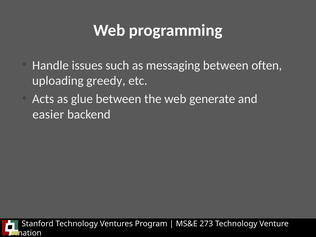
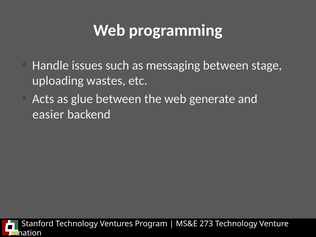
often: often -> stage (267, 65)
greedy: greedy -> wastes (106, 81)
